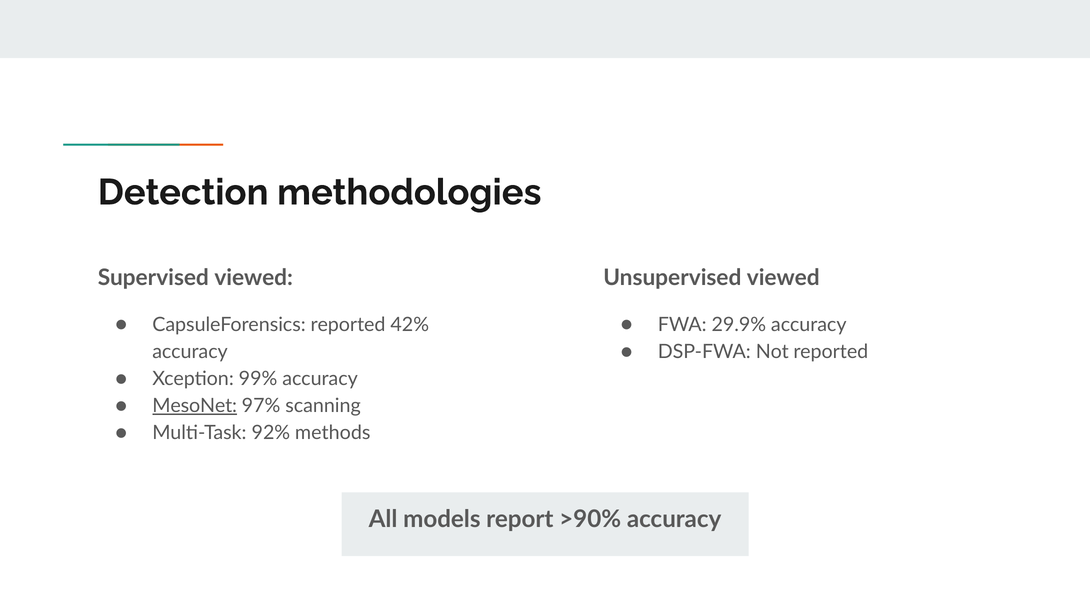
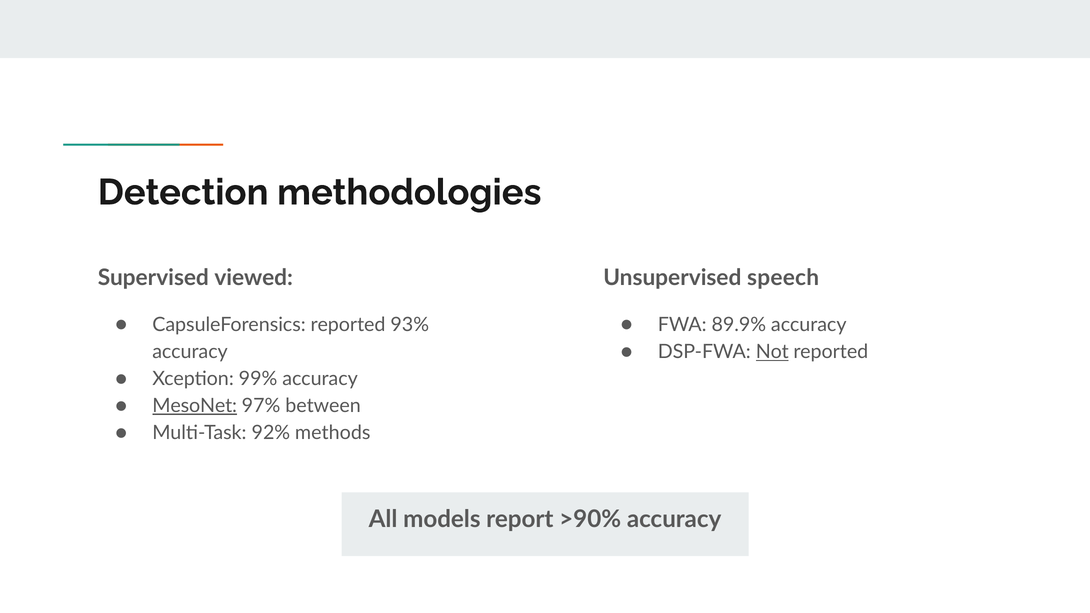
Unsupervised viewed: viewed -> speech (783, 278)
42%: 42% -> 93% (410, 325)
29.9%: 29.9% -> 89.9% (739, 325)
Not underline: none -> present (772, 352)
scanning: scanning -> between (323, 406)
